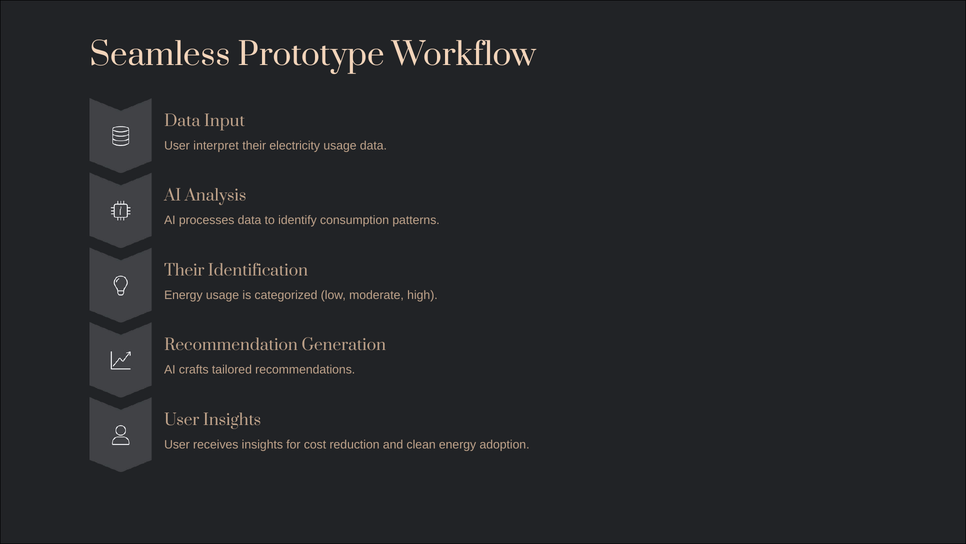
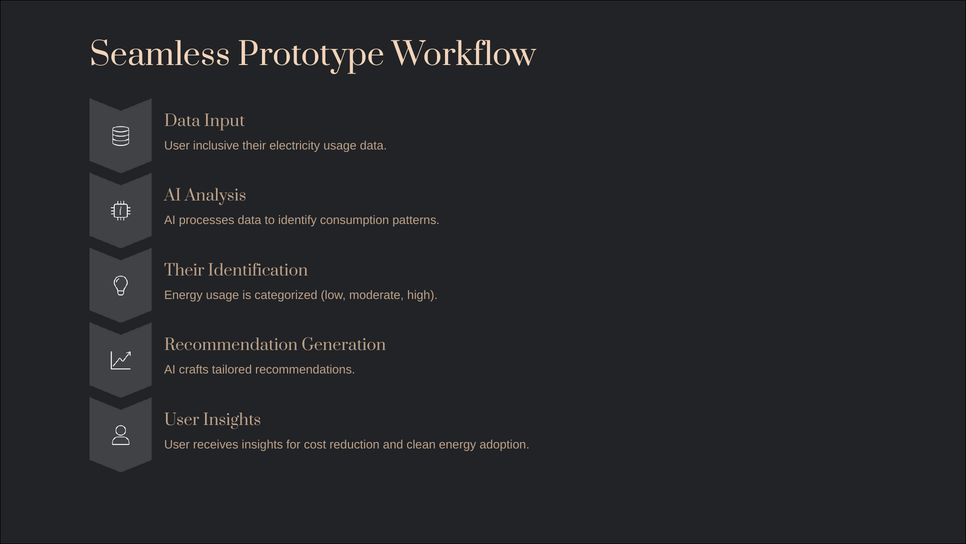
interpret: interpret -> inclusive (216, 146)
